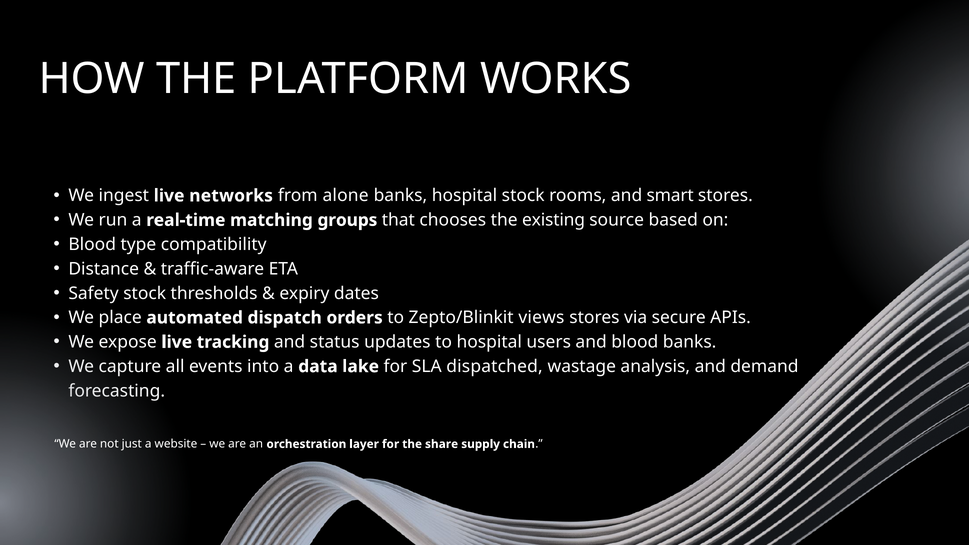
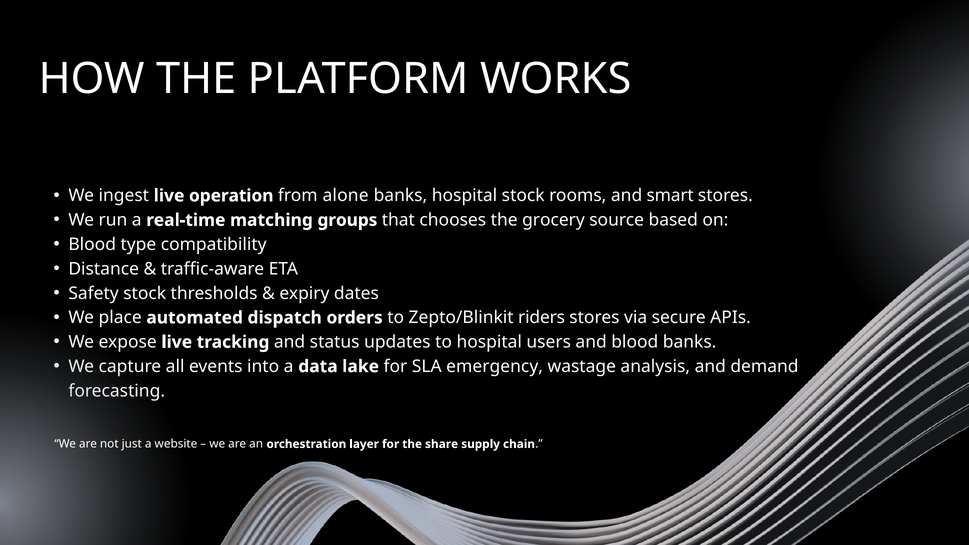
networks: networks -> operation (231, 196)
existing: existing -> grocery (553, 220)
views: views -> riders (542, 318)
dispatched: dispatched -> emergency (495, 367)
